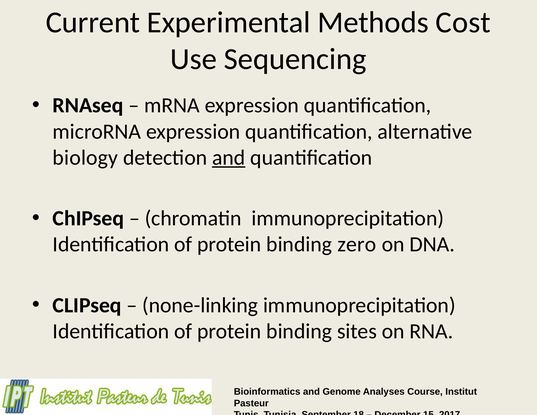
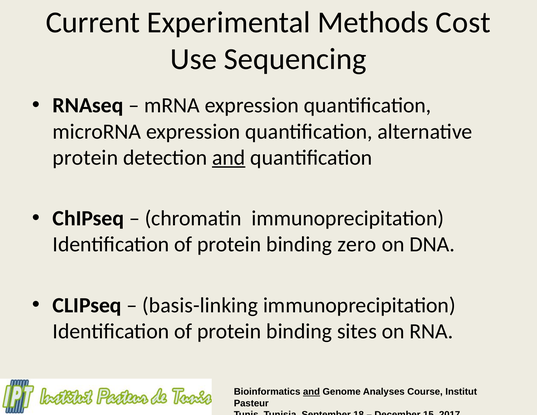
biology: biology -> protein (85, 158)
none-linking: none-linking -> basis-linking (200, 305)
and underline: none -> present (311, 392)
